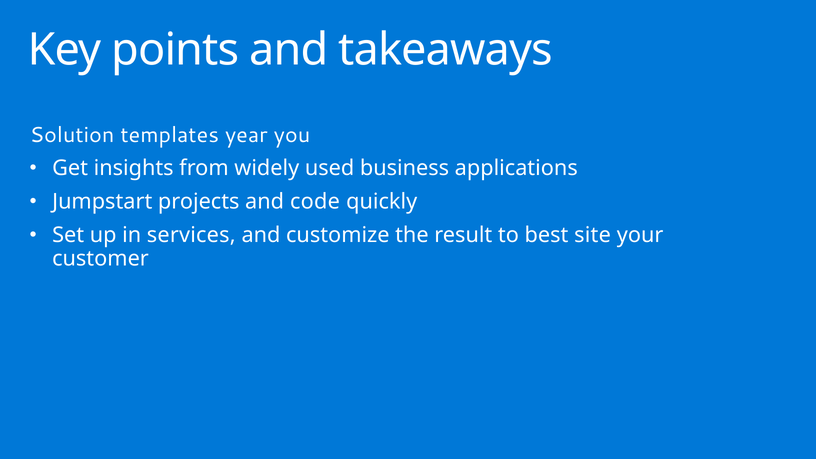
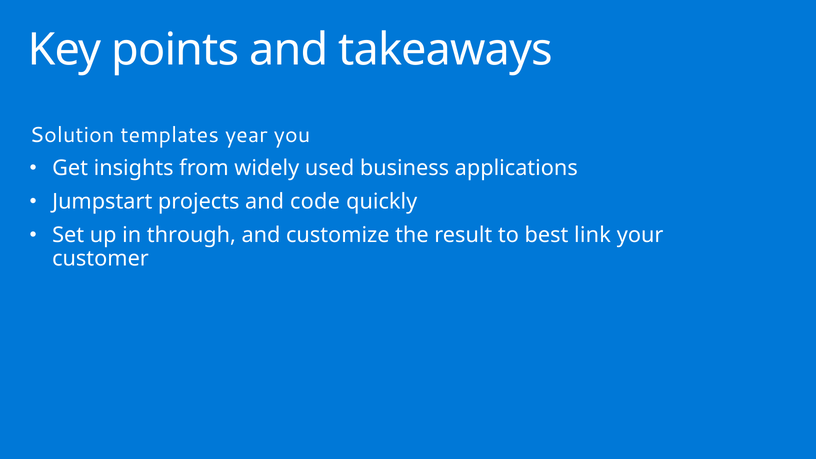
services: services -> through (191, 235)
site: site -> link (593, 235)
